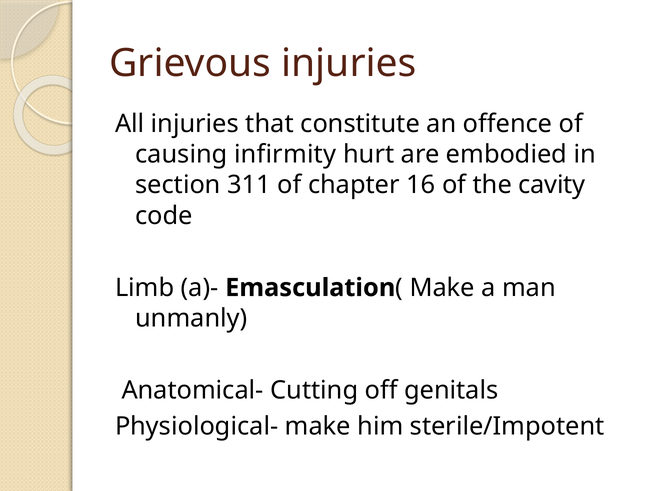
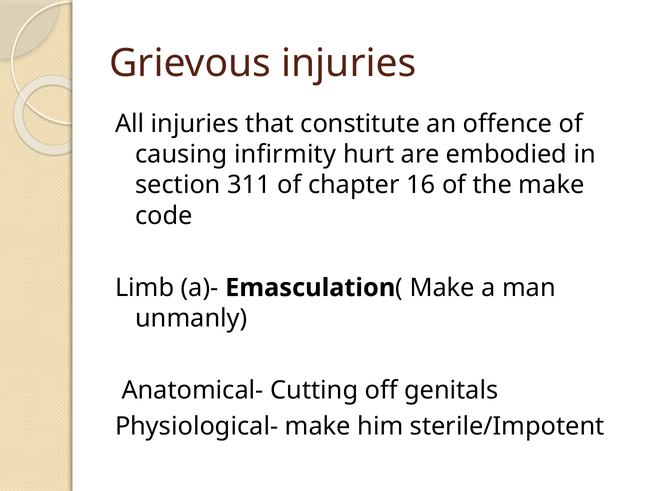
the cavity: cavity -> make (552, 185)
